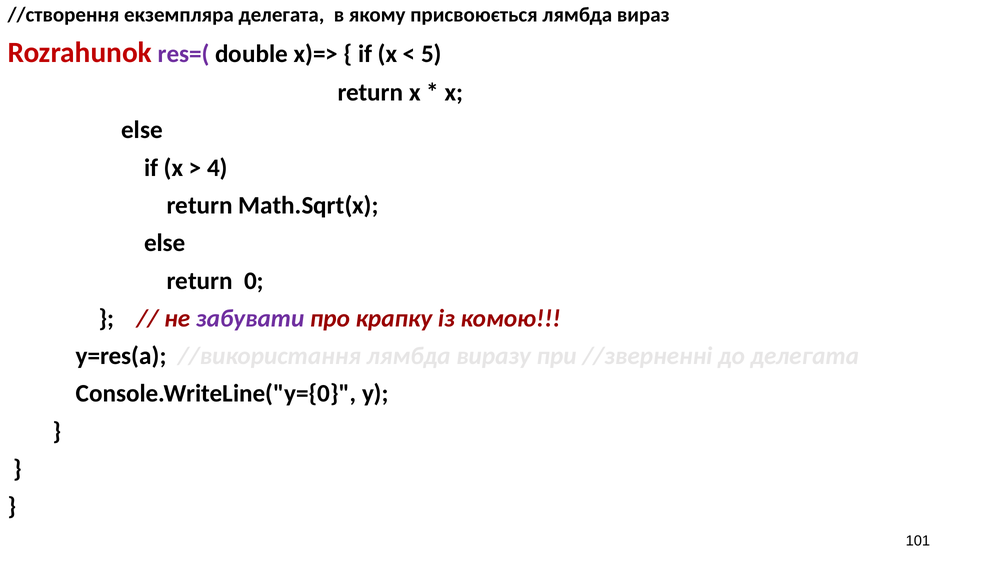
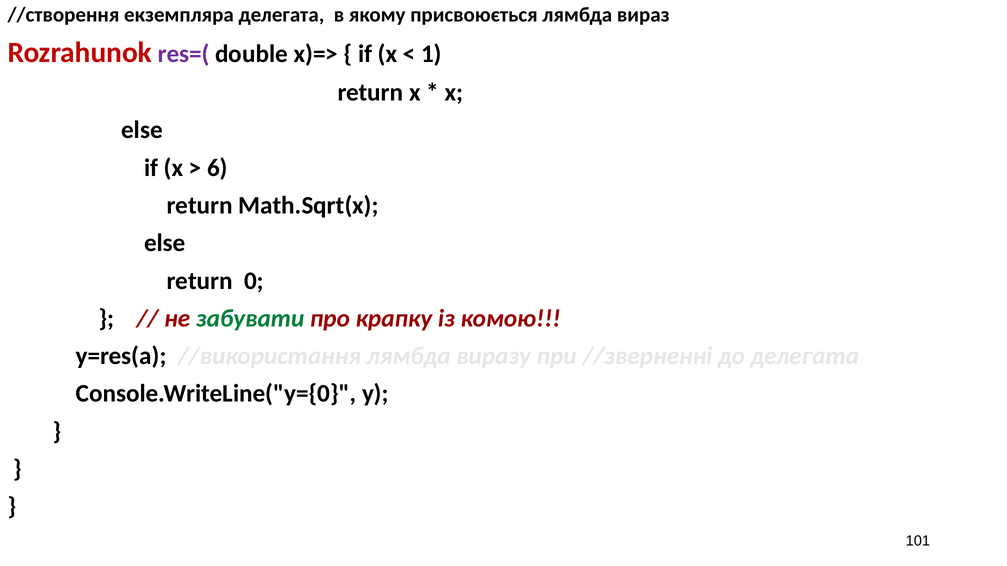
5: 5 -> 1 (431, 54)
4: 4 -> 6 (217, 168)
забувати colour: purple -> green (250, 319)
